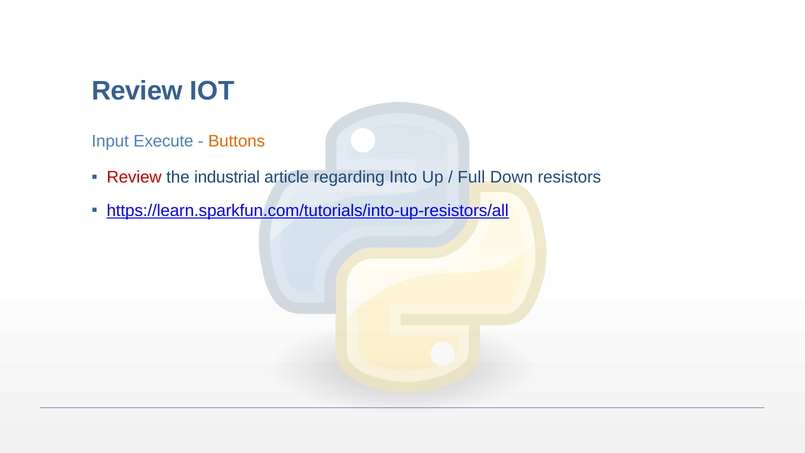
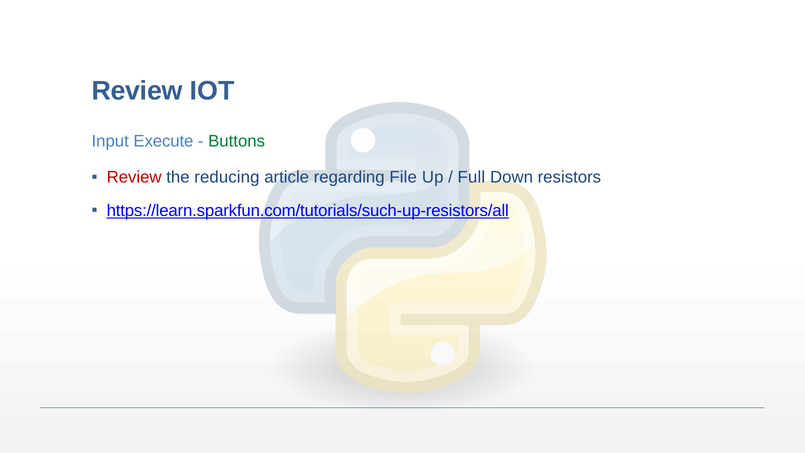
Buttons colour: orange -> green (237, 141)
industrial: industrial -> reducing (227, 177)
Into: Into -> File (403, 177)
https://learn.sparkfun.com/tutorials/into-up-resistors/all: https://learn.sparkfun.com/tutorials/into-up-resistors/all -> https://learn.sparkfun.com/tutorials/such-up-resistors/all (308, 211)
